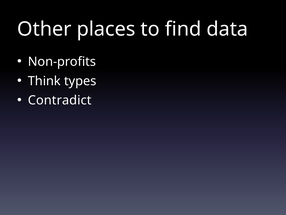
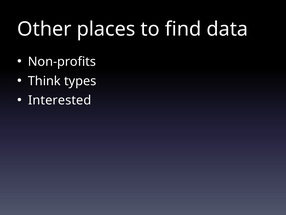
Contradict: Contradict -> Interested (60, 100)
